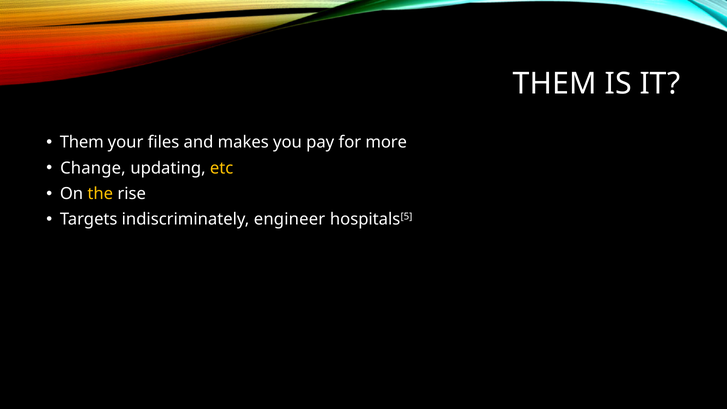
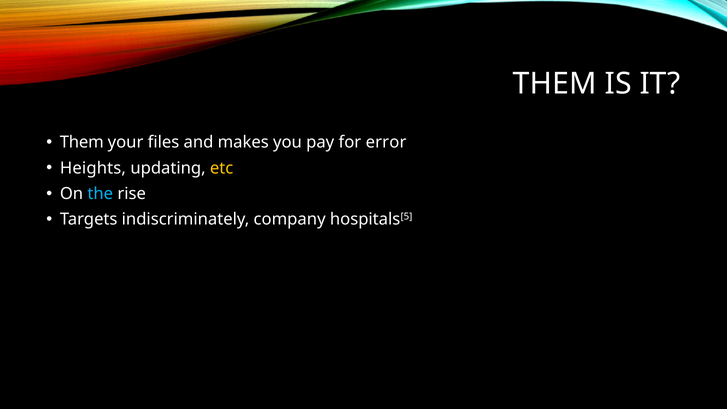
more: more -> error (386, 142)
Change: Change -> Heights (93, 168)
the colour: yellow -> light blue (100, 194)
engineer: engineer -> company (290, 219)
